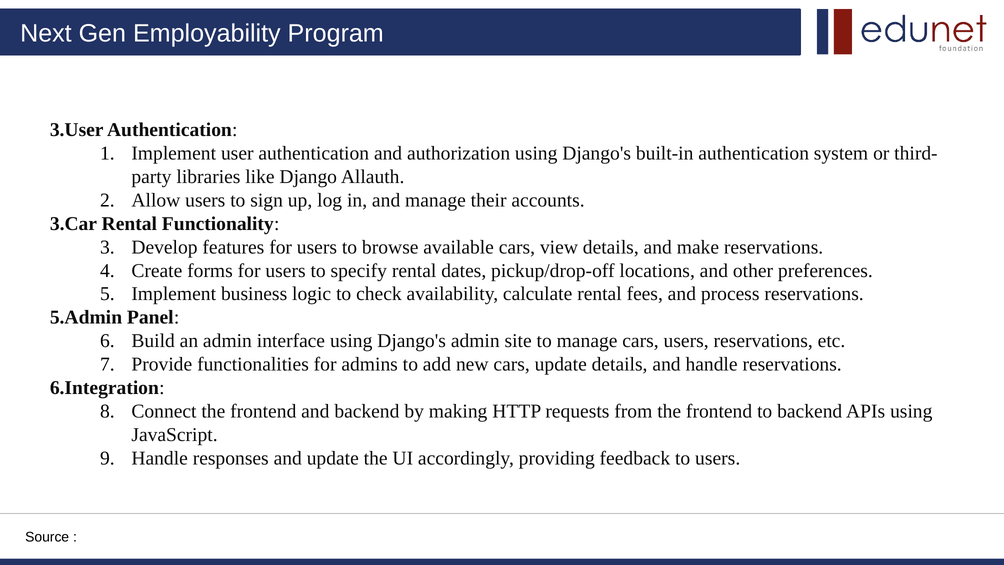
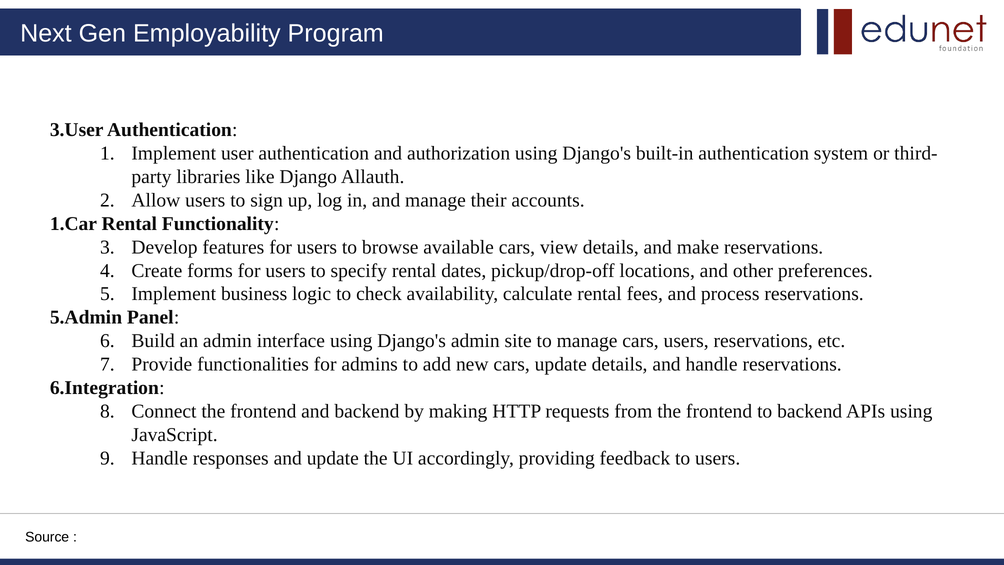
3.Car: 3.Car -> 1.Car (73, 224)
